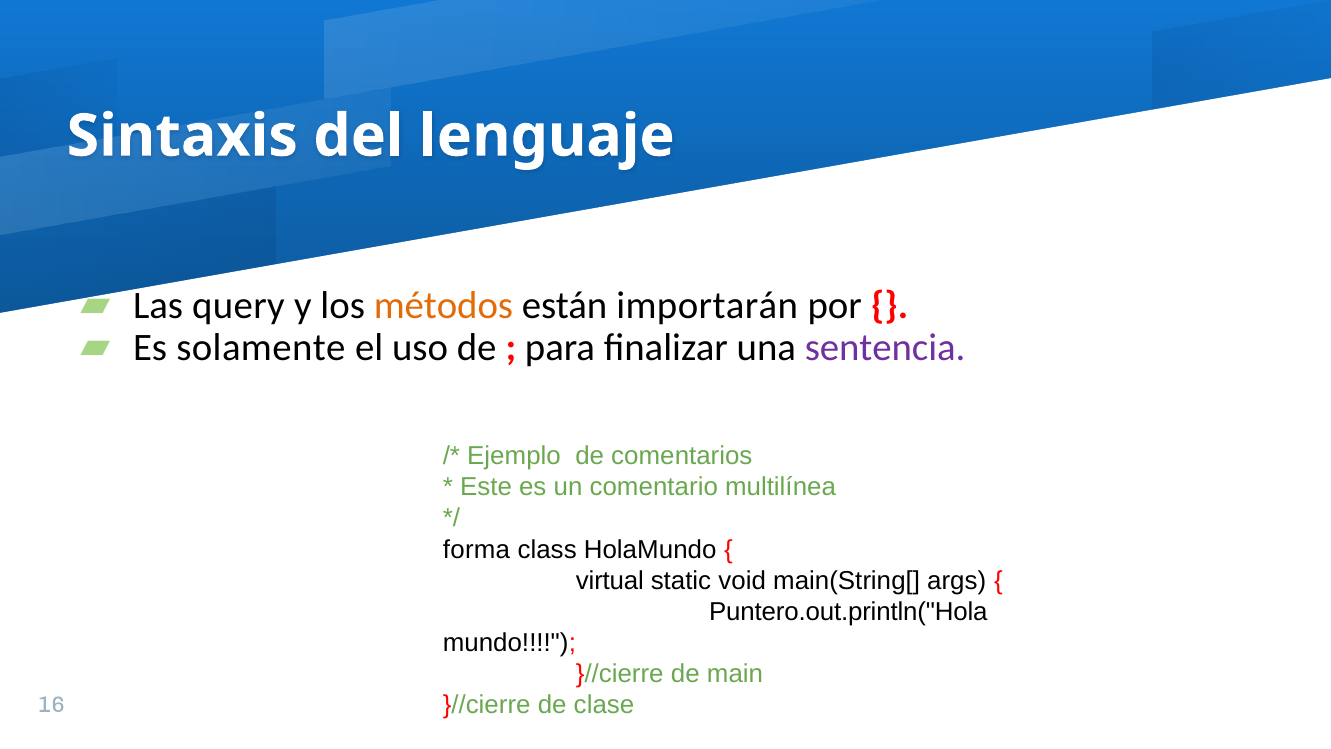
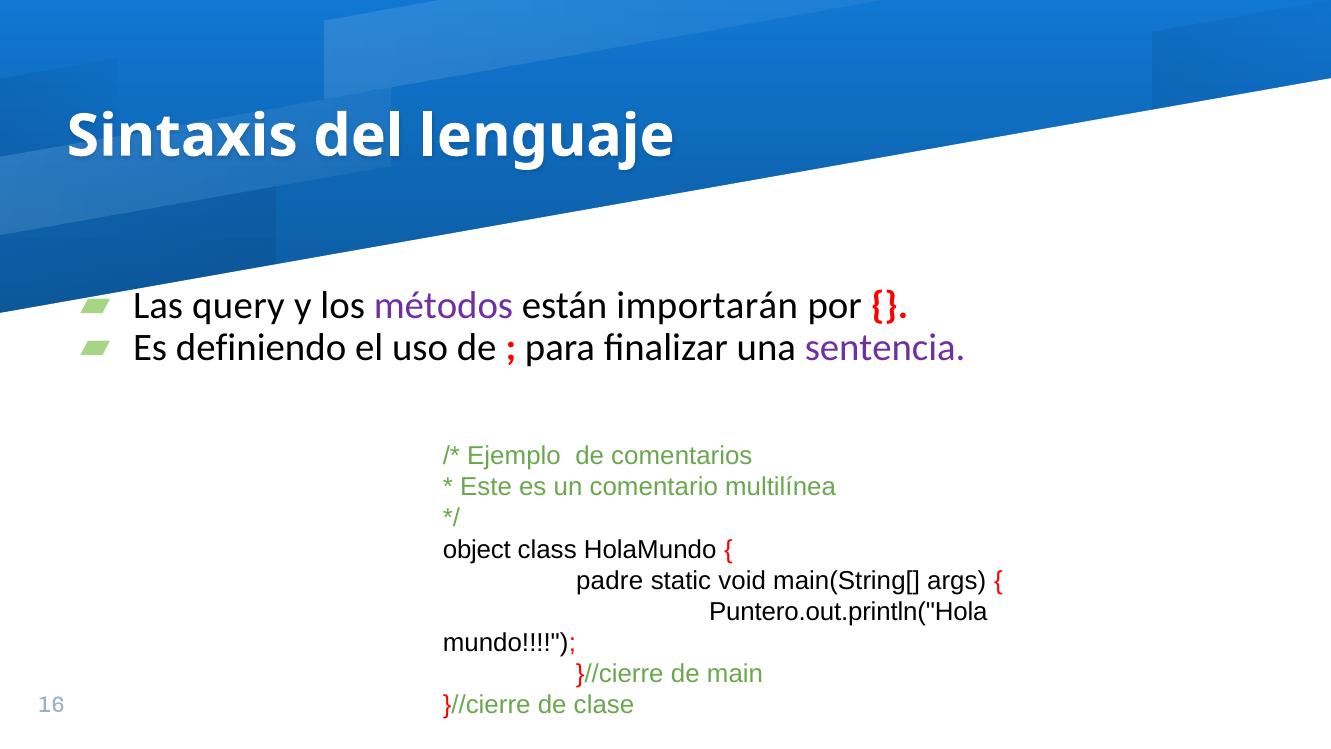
métodos colour: orange -> purple (443, 305)
solamente: solamente -> definiendo (261, 347)
forma: forma -> object (477, 549)
virtual: virtual -> padre (610, 580)
